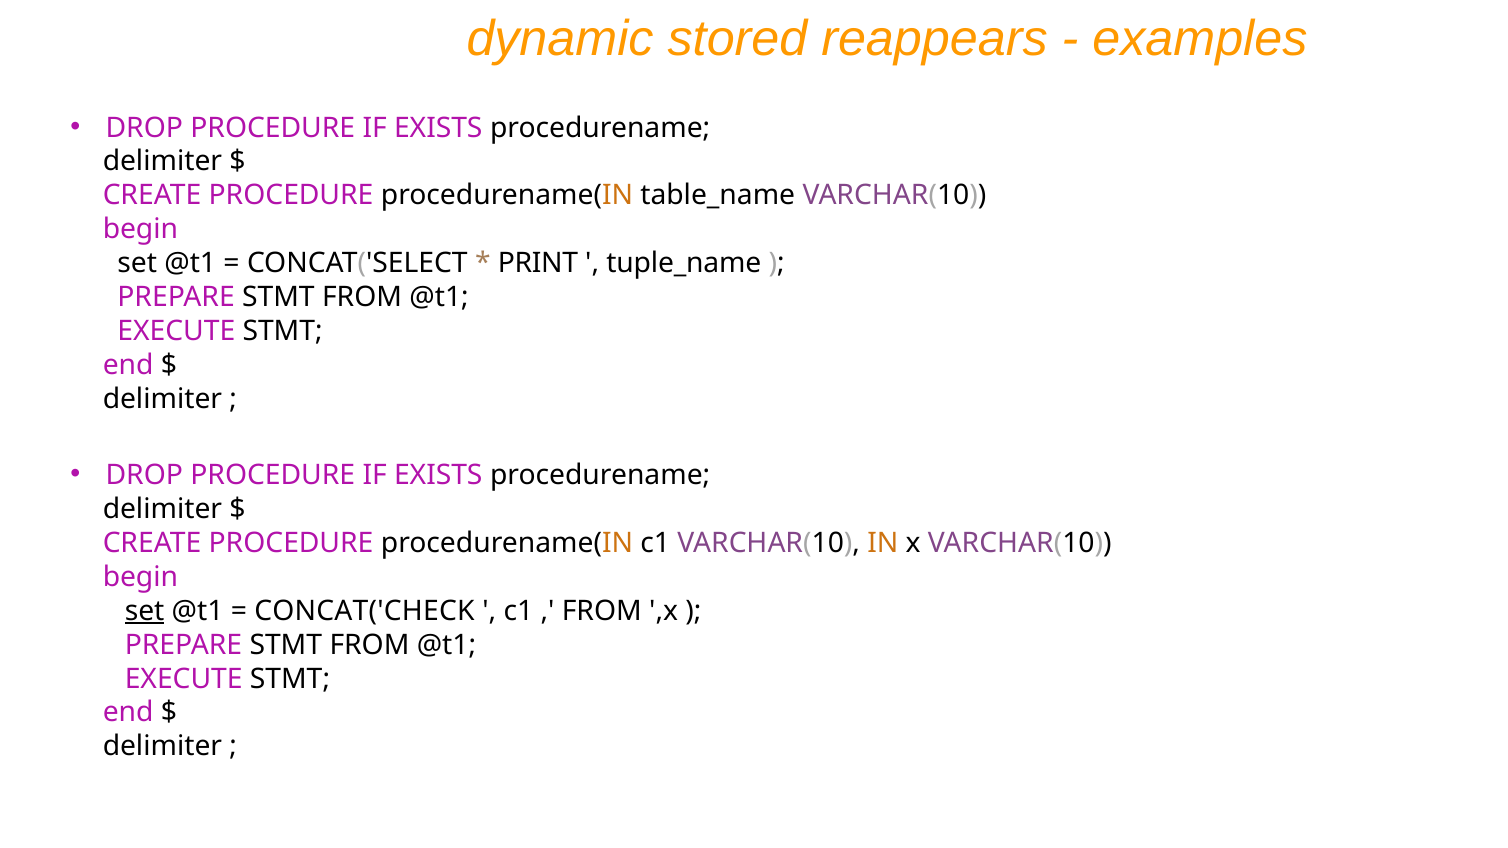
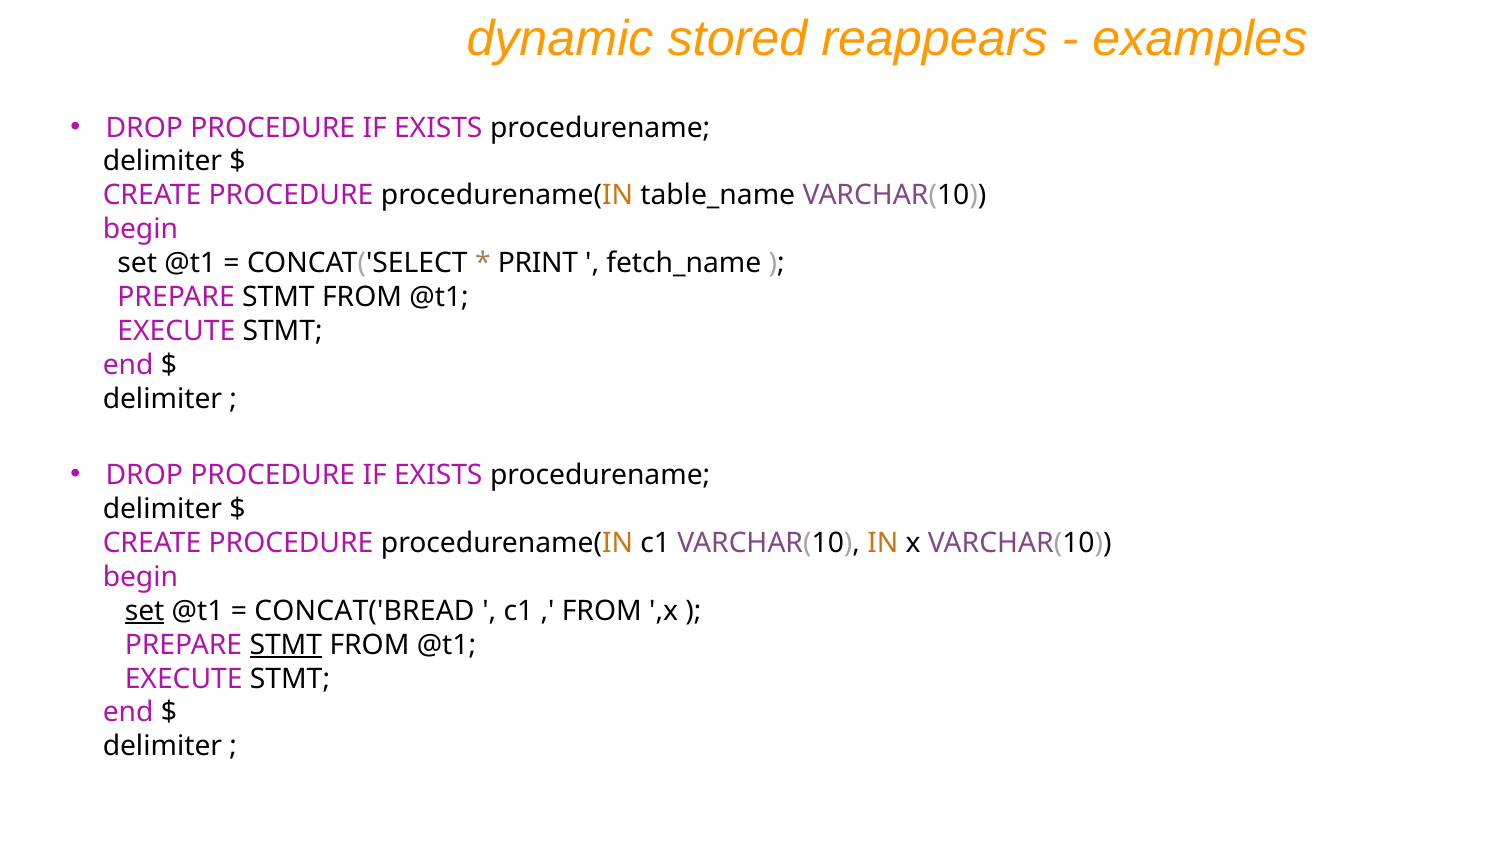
tuple_name: tuple_name -> fetch_name (684, 263)
CONCAT('CHECK: CONCAT('CHECK -> CONCAT('BREAD (364, 611)
STMT underline: none -> present (286, 645)
